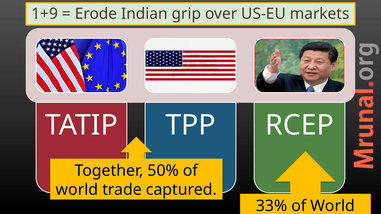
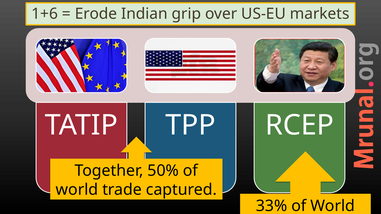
1+9: 1+9 -> 1+6 (45, 14)
